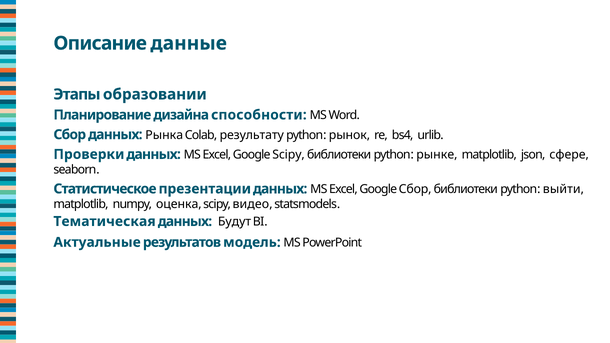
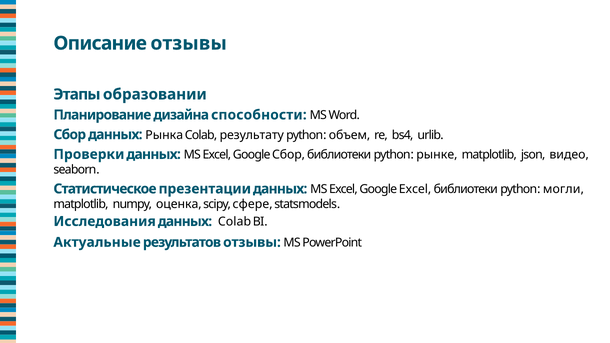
Описание данные: данные -> отзывы (189, 43)
рынок: рынок -> объем (350, 135)
Google Scipy: Scipy -> Сбор (289, 155)
сфере: сфере -> видео (569, 155)
Google Сбор: Сбор -> Excel (415, 189)
выйти: выйти -> могли (563, 189)
видео: видео -> сфере (253, 205)
Тематическая: Тематическая -> Исследования (105, 222)
данных Будут: Будут -> Colab (235, 222)
результатов модель: модель -> отзывы (252, 242)
